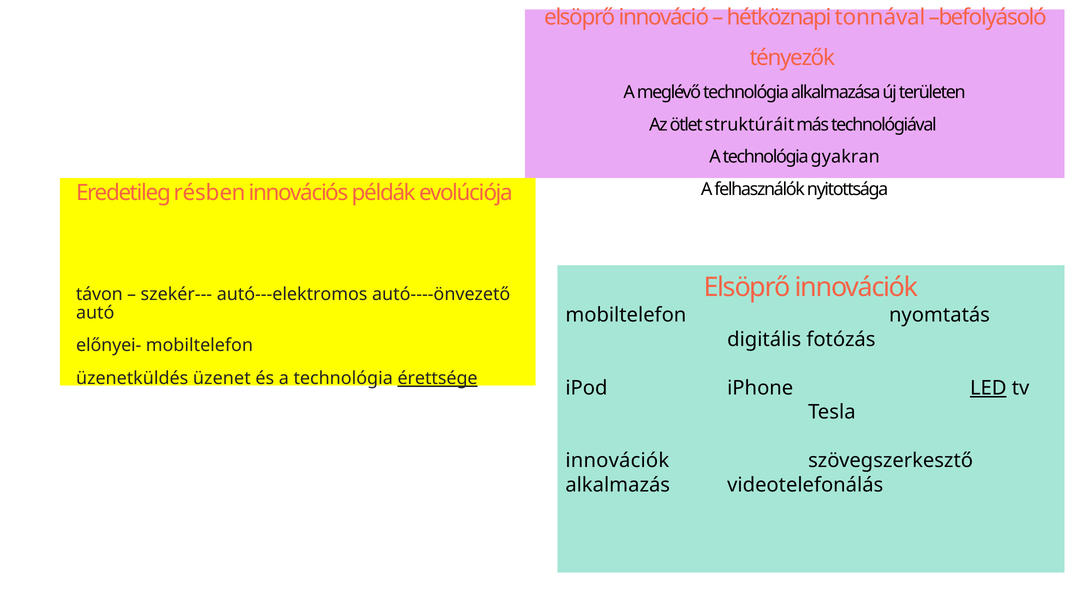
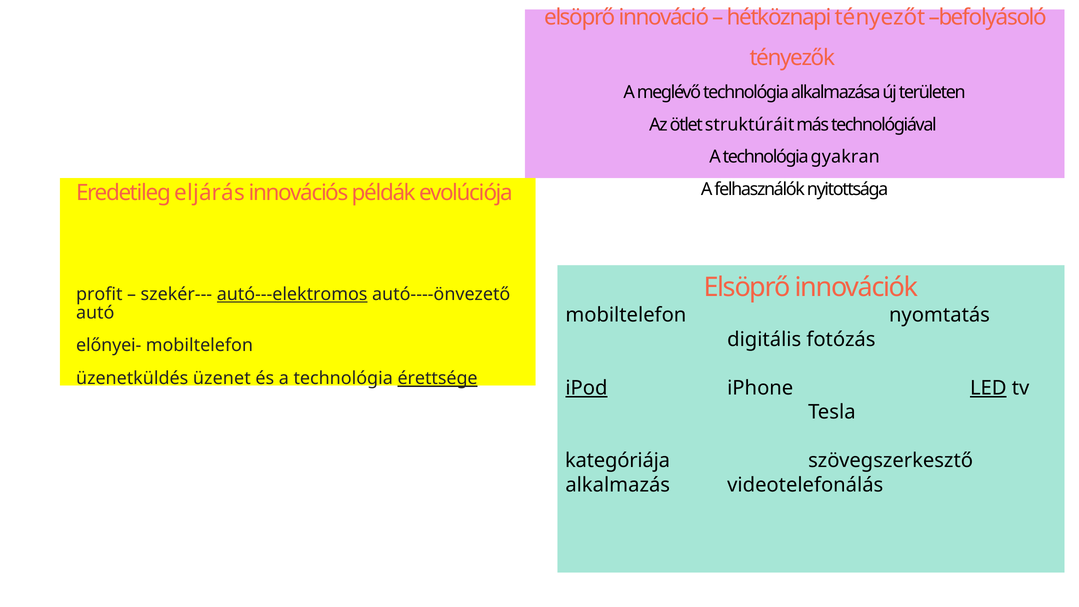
tonnával: tonnával -> tényezőt (880, 17)
résben: résben -> eljárás (210, 193)
távon: távon -> profit (99, 294)
autó---elektromos underline: none -> present (292, 294)
iPod underline: none -> present (586, 388)
innovációk: innovációk -> kategóriája (618, 461)
